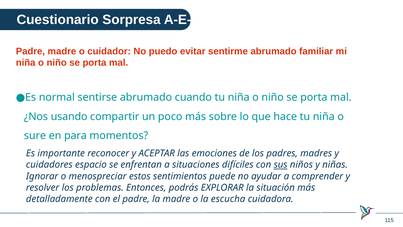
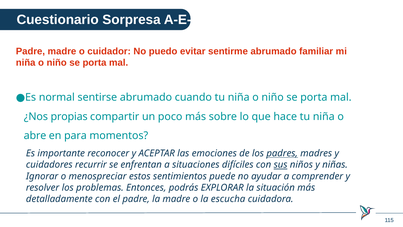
usando: usando -> propias (69, 116)
sure: sure -> abre (35, 136)
padres underline: none -> present (282, 153)
espacio: espacio -> recurrir (91, 165)
